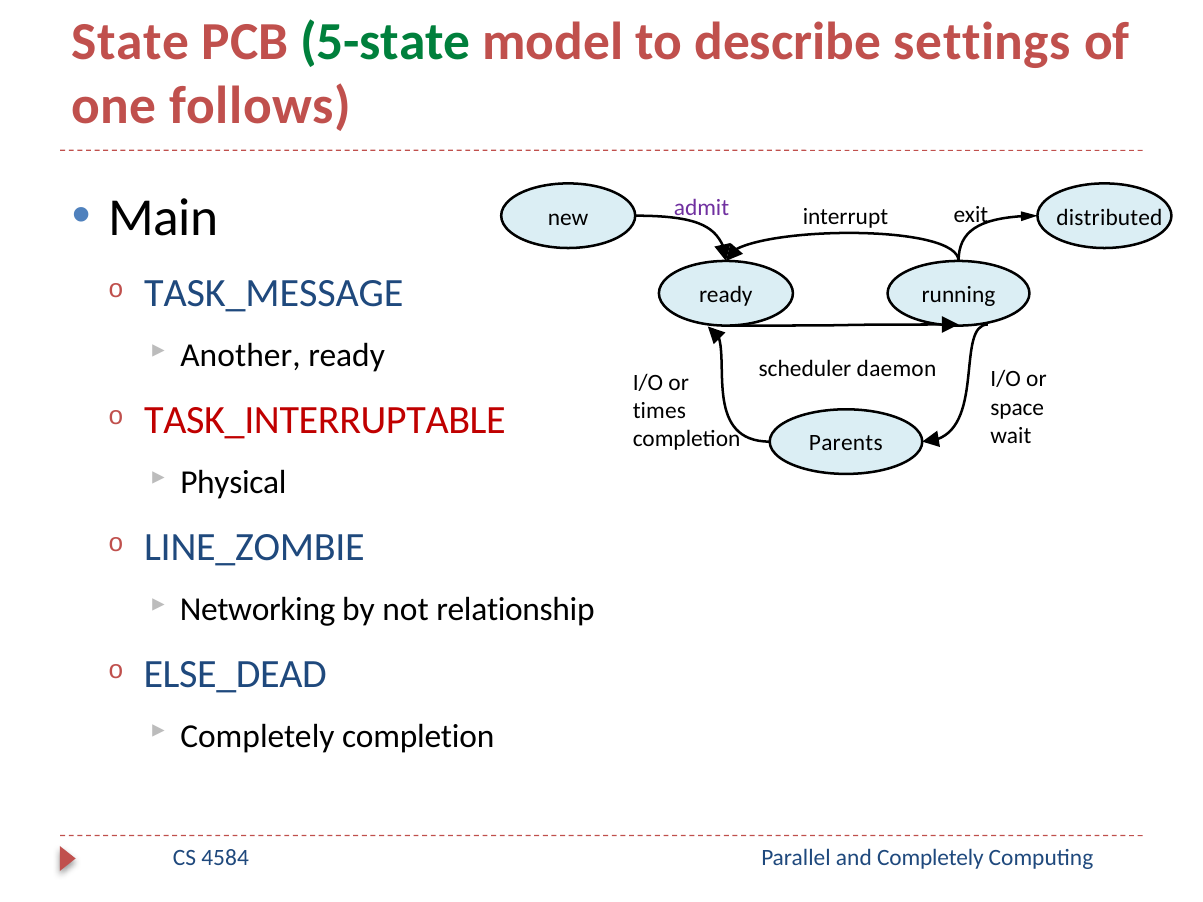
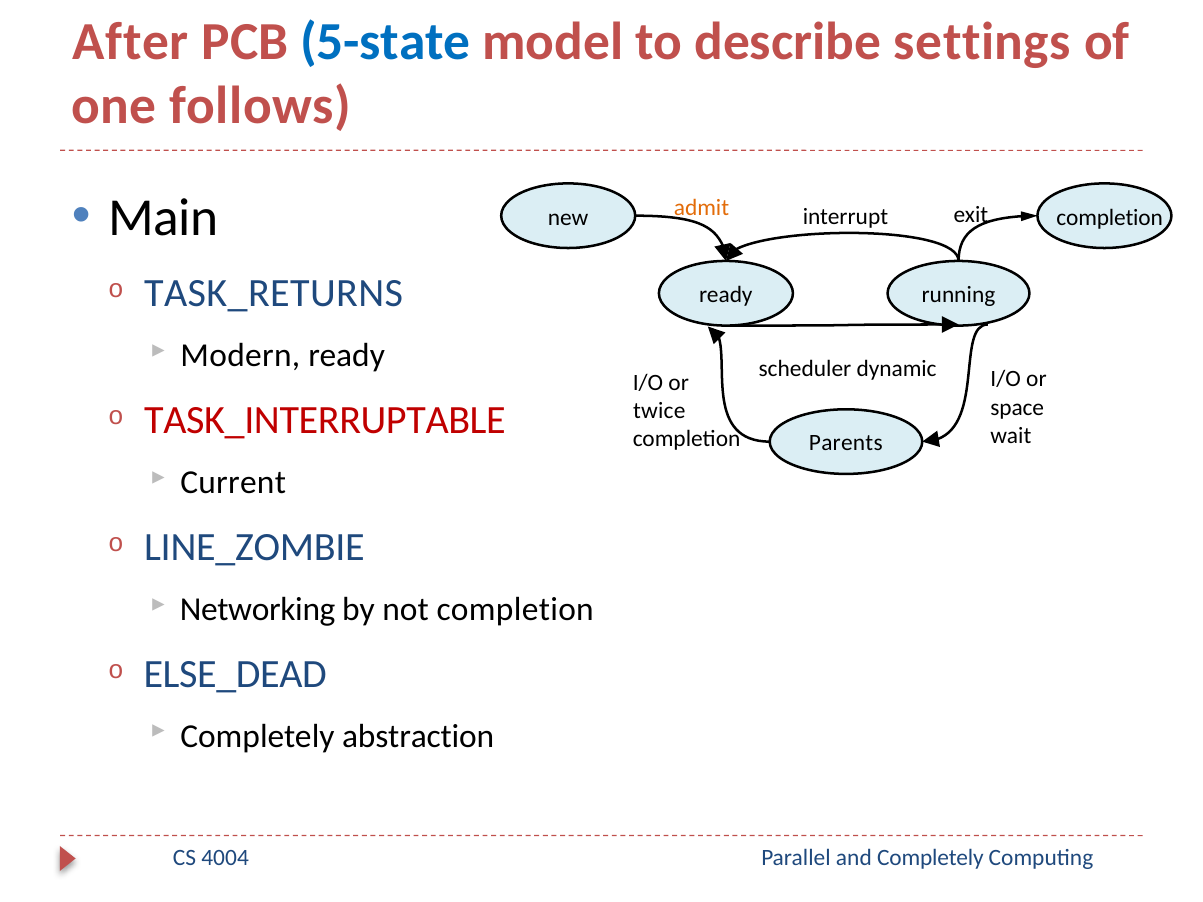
State: State -> After (131, 42)
5-state colour: green -> blue (385, 42)
admit colour: purple -> orange (701, 208)
new distributed: distributed -> completion (1110, 218)
TASK_MESSAGE: TASK_MESSAGE -> TASK_RETURNS (274, 294)
Another: Another -> Modern (240, 356)
daemon: daemon -> dynamic (897, 369)
times: times -> twice (659, 411)
Physical: Physical -> Current (233, 483)
not relationship: relationship -> completion (515, 610)
Completely completion: completion -> abstraction (418, 737)
4584: 4584 -> 4004 (225, 858)
